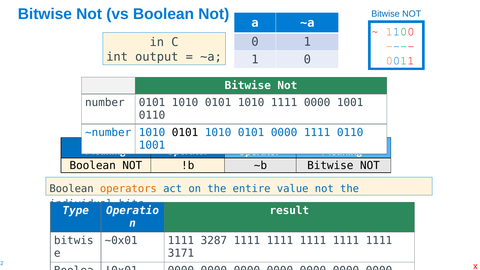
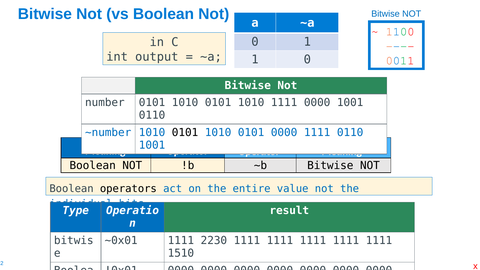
operators colour: orange -> black (128, 189)
3287: 3287 -> 2230 (214, 241)
3171: 3171 -> 1510 (181, 253)
